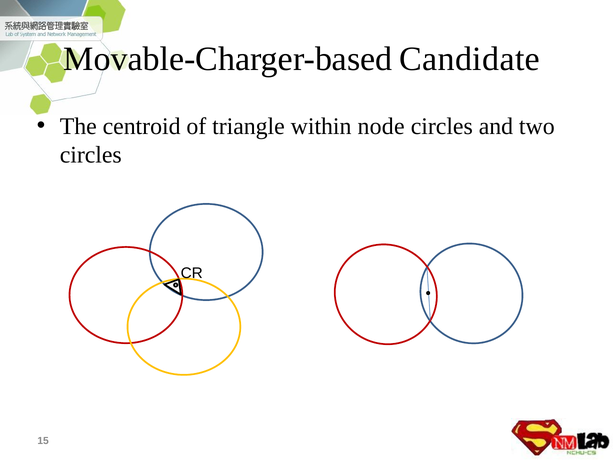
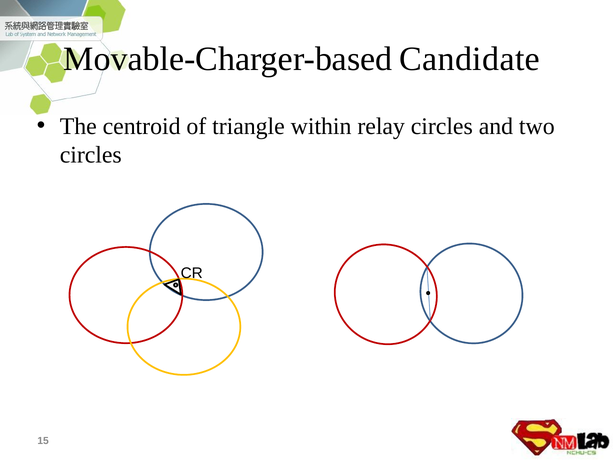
node: node -> relay (381, 126)
